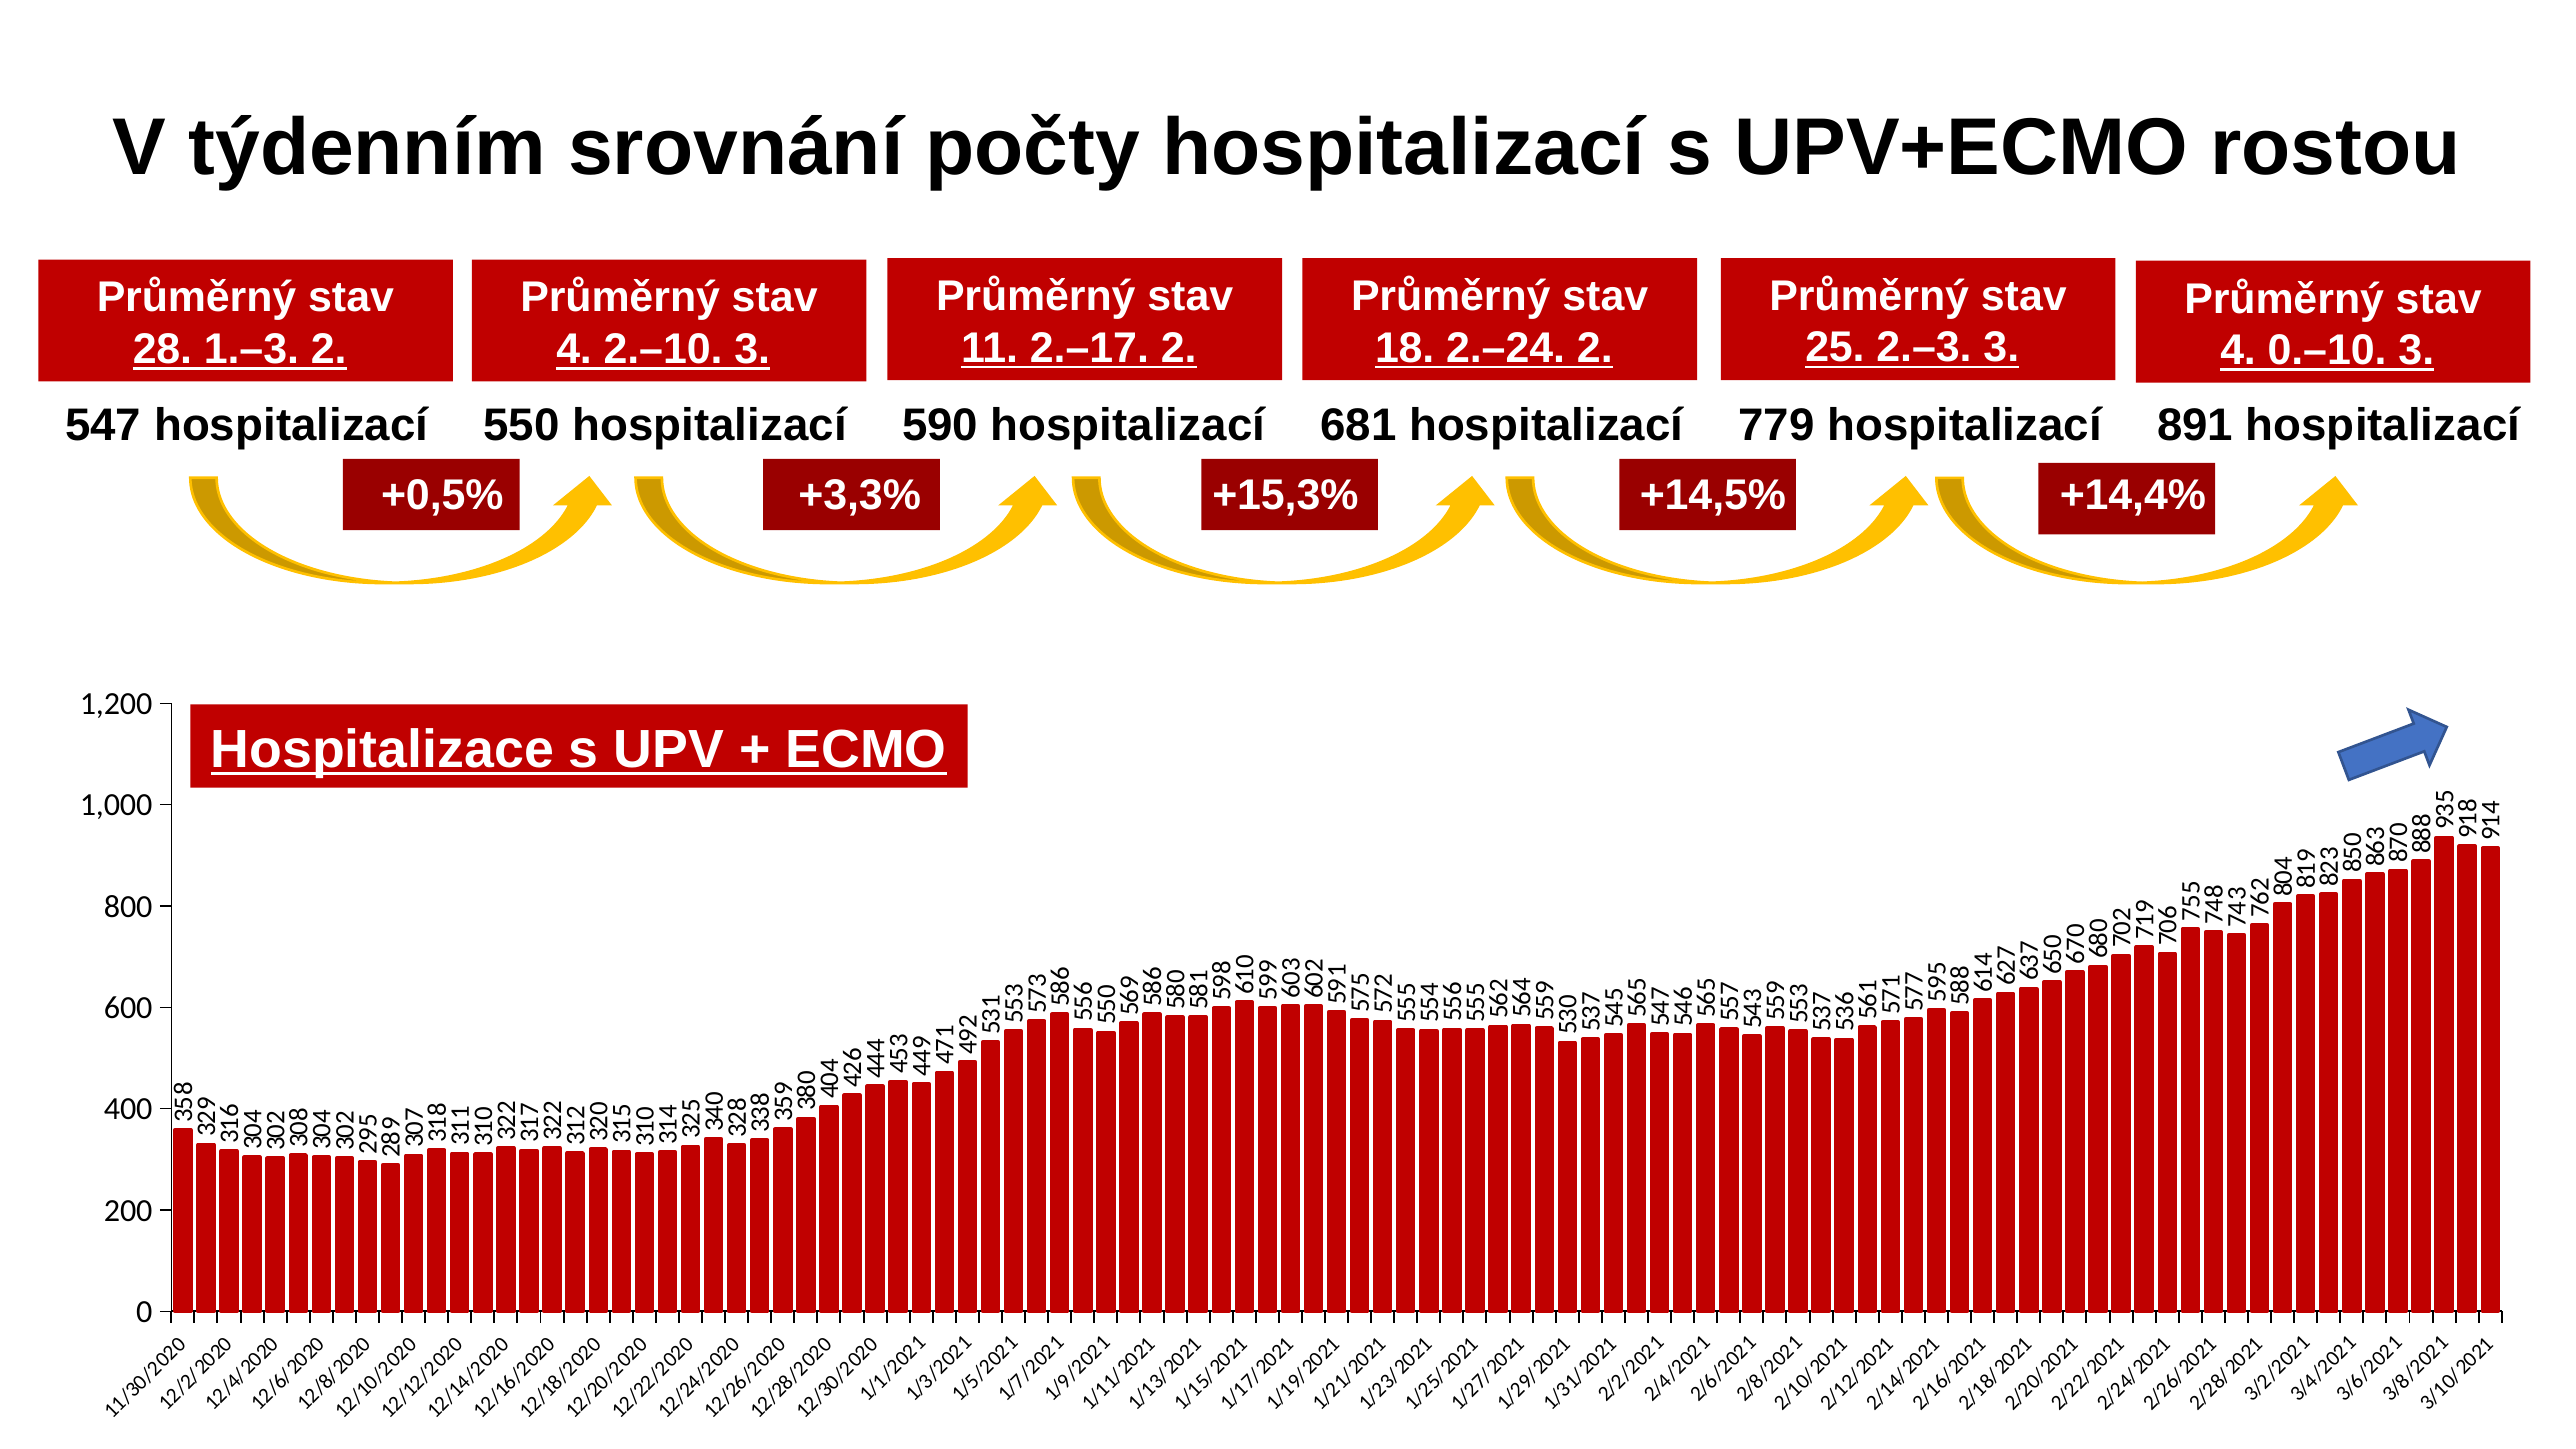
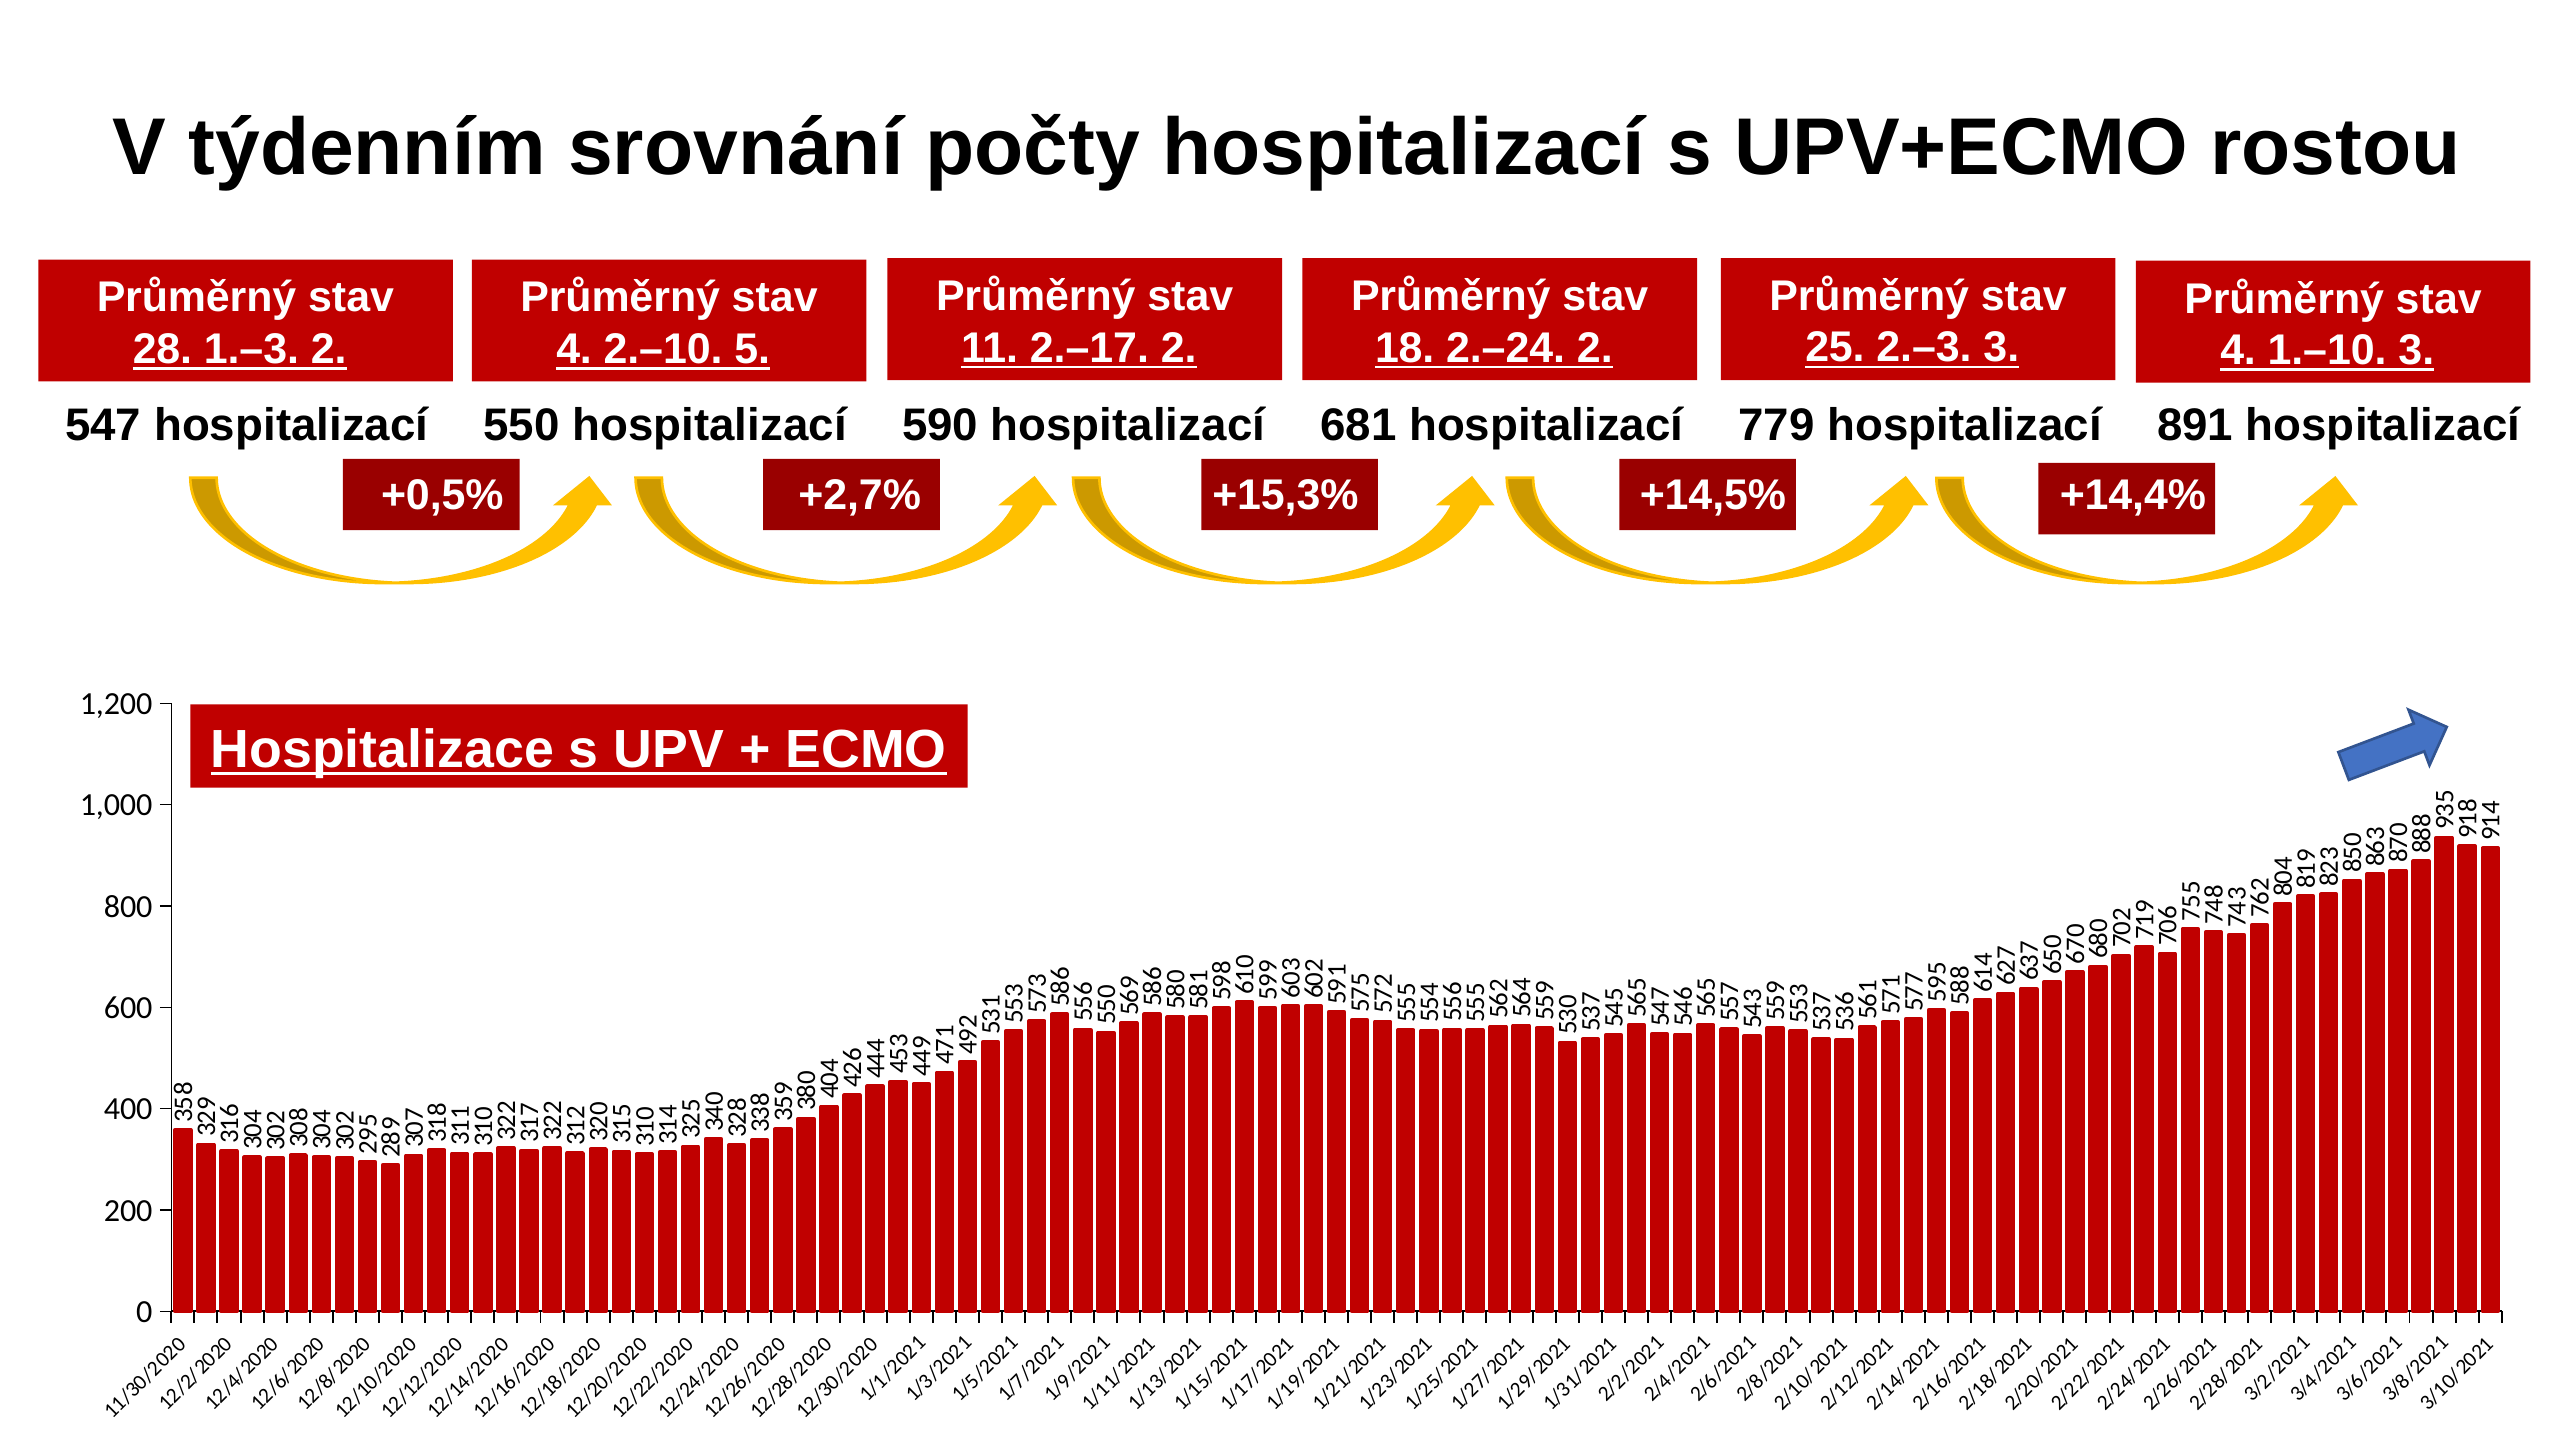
2.–10 3: 3 -> 5 (752, 349)
0.–10: 0.–10 -> 1.–10 (2327, 350)
+3,3%: +3,3% -> +2,7% (860, 496)
